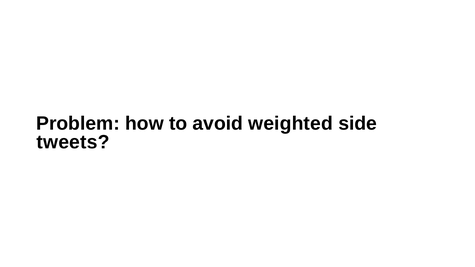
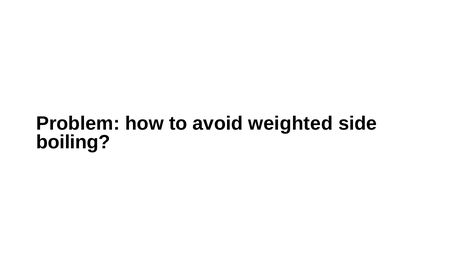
tweets: tweets -> boiling (73, 142)
